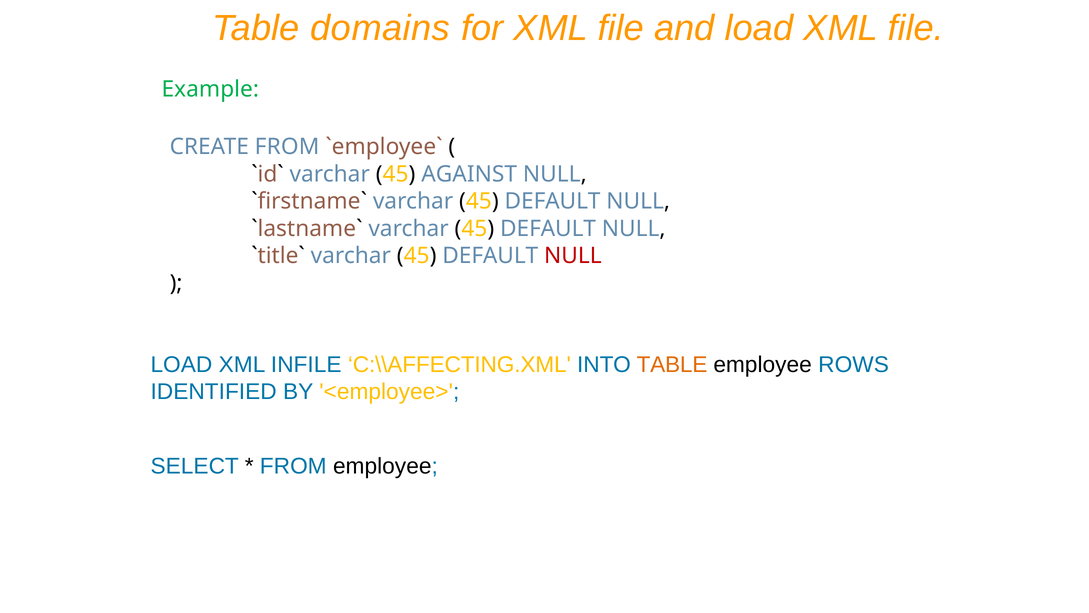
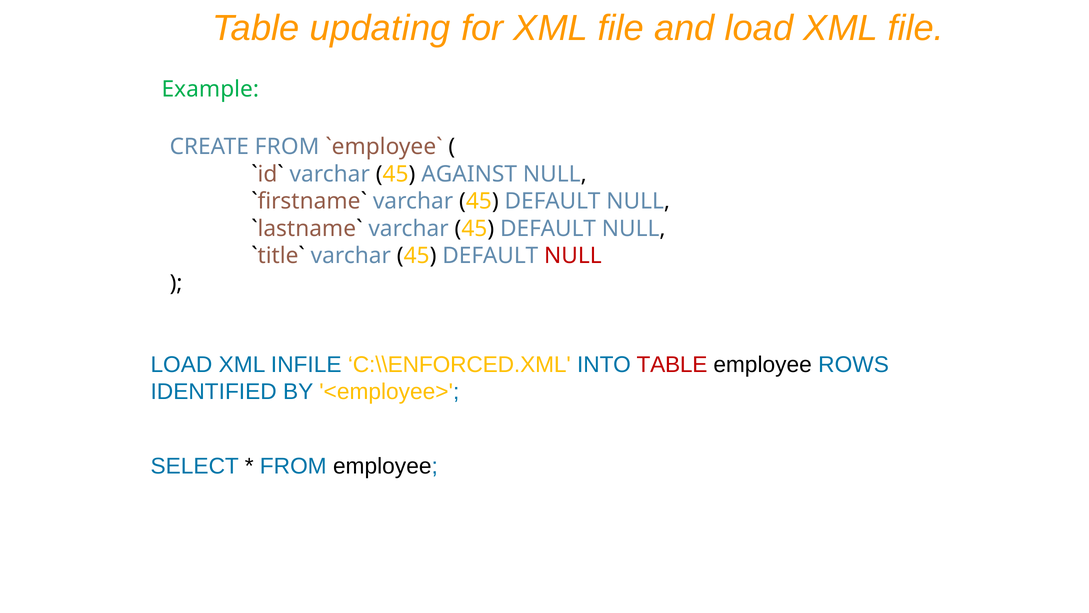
domains: domains -> updating (380, 28)
C:\\AFFECTING.XML: C:\\AFFECTING.XML -> C:\\ENFORCED.XML (459, 364)
TABLE colour: orange -> red (672, 364)
